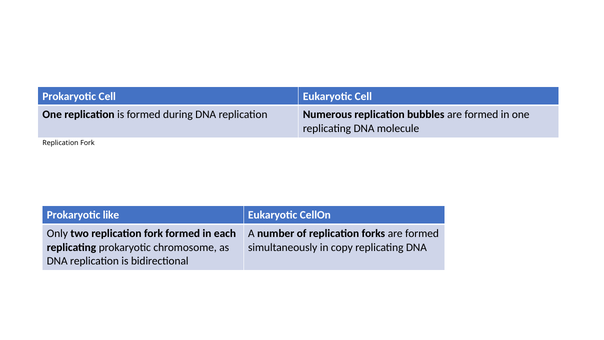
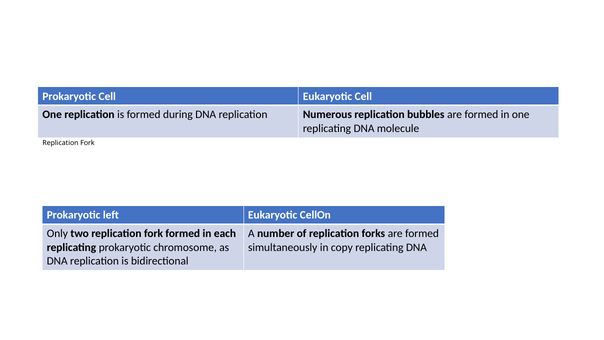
like: like -> left (111, 215)
